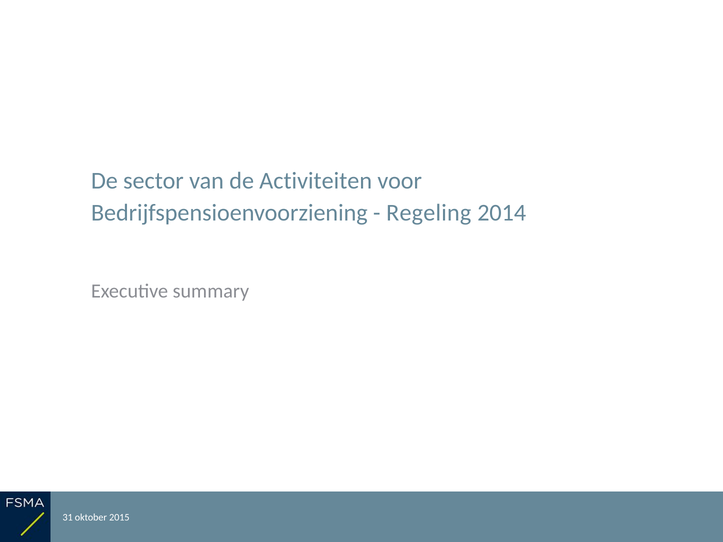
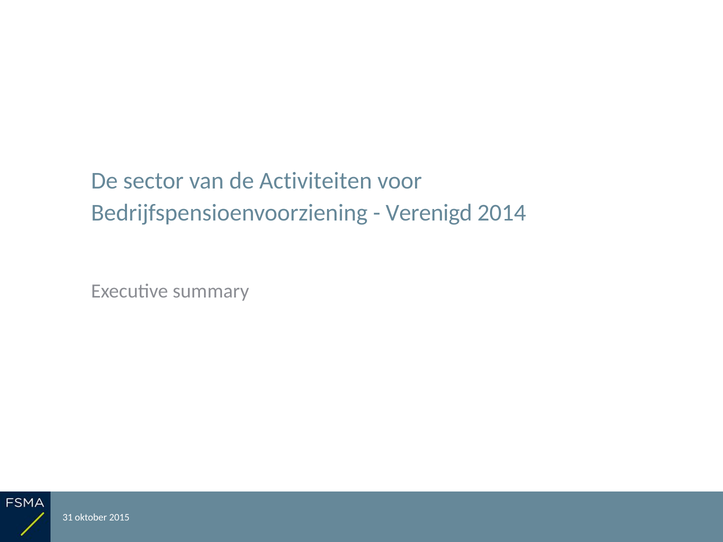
Regeling: Regeling -> Verenigd (429, 213)
